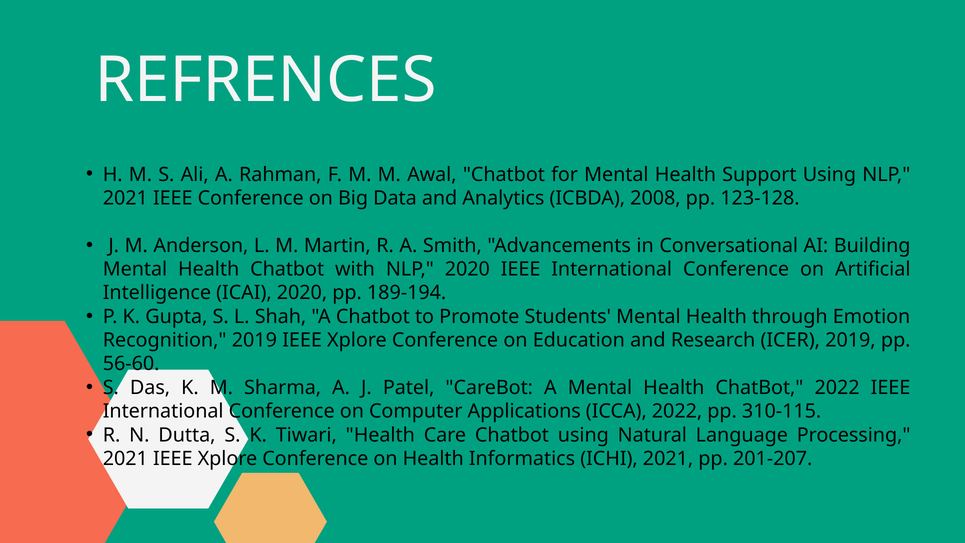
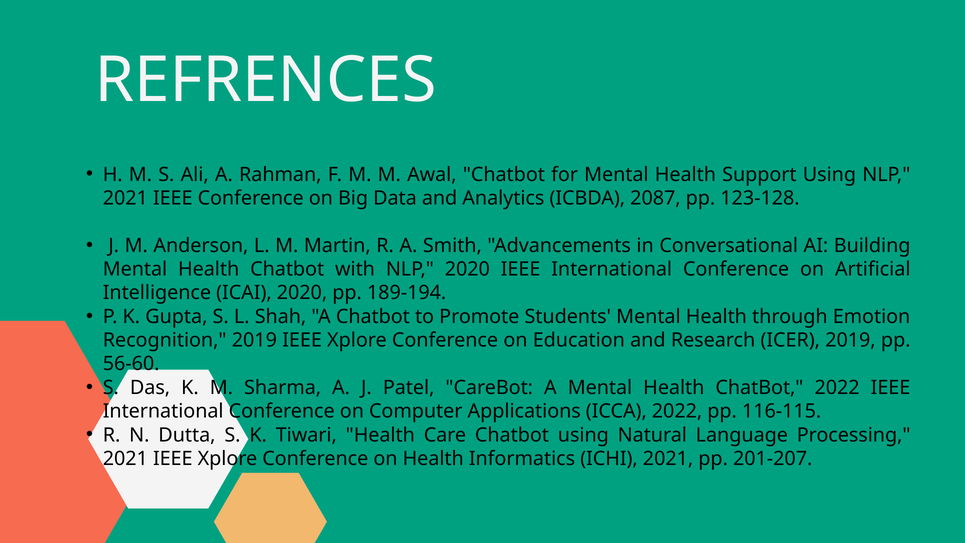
2008: 2008 -> 2087 (655, 198)
310-115: 310-115 -> 116-115 (782, 411)
